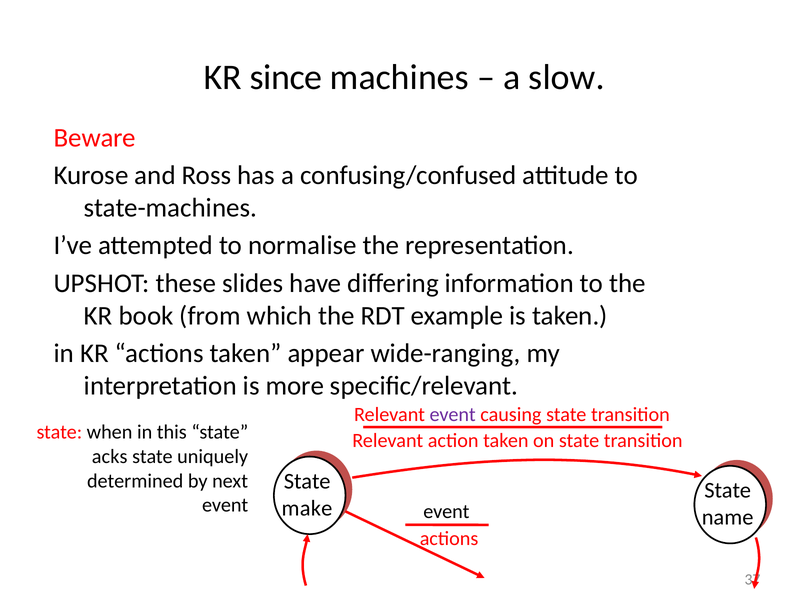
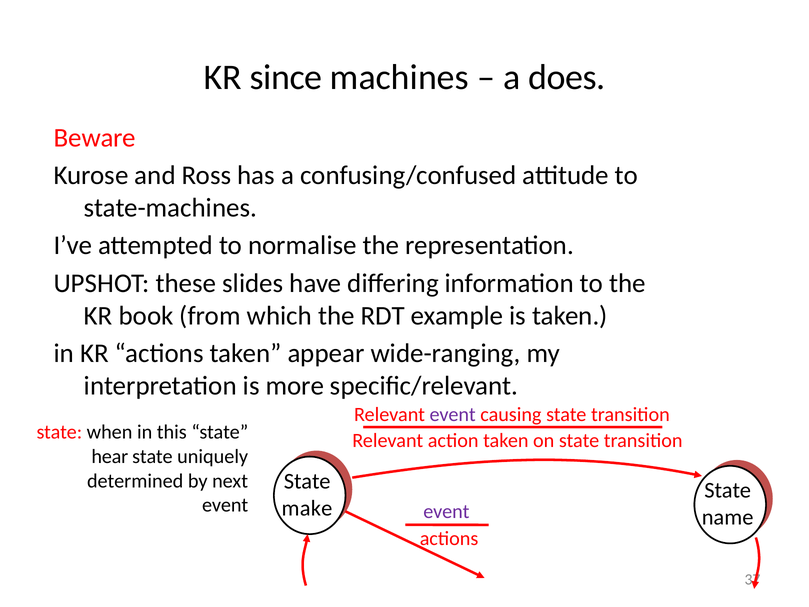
slow: slow -> does (567, 77)
acks: acks -> hear (110, 456)
event colour: black -> purple (446, 511)
